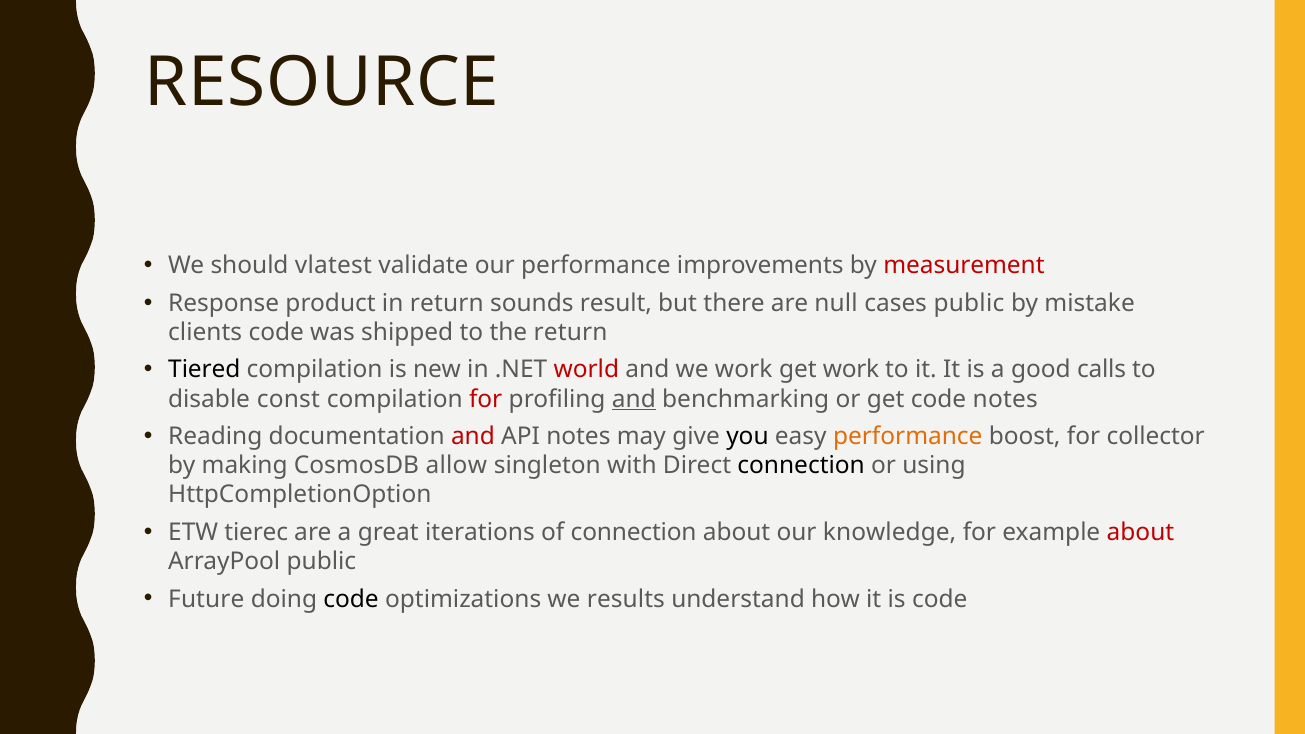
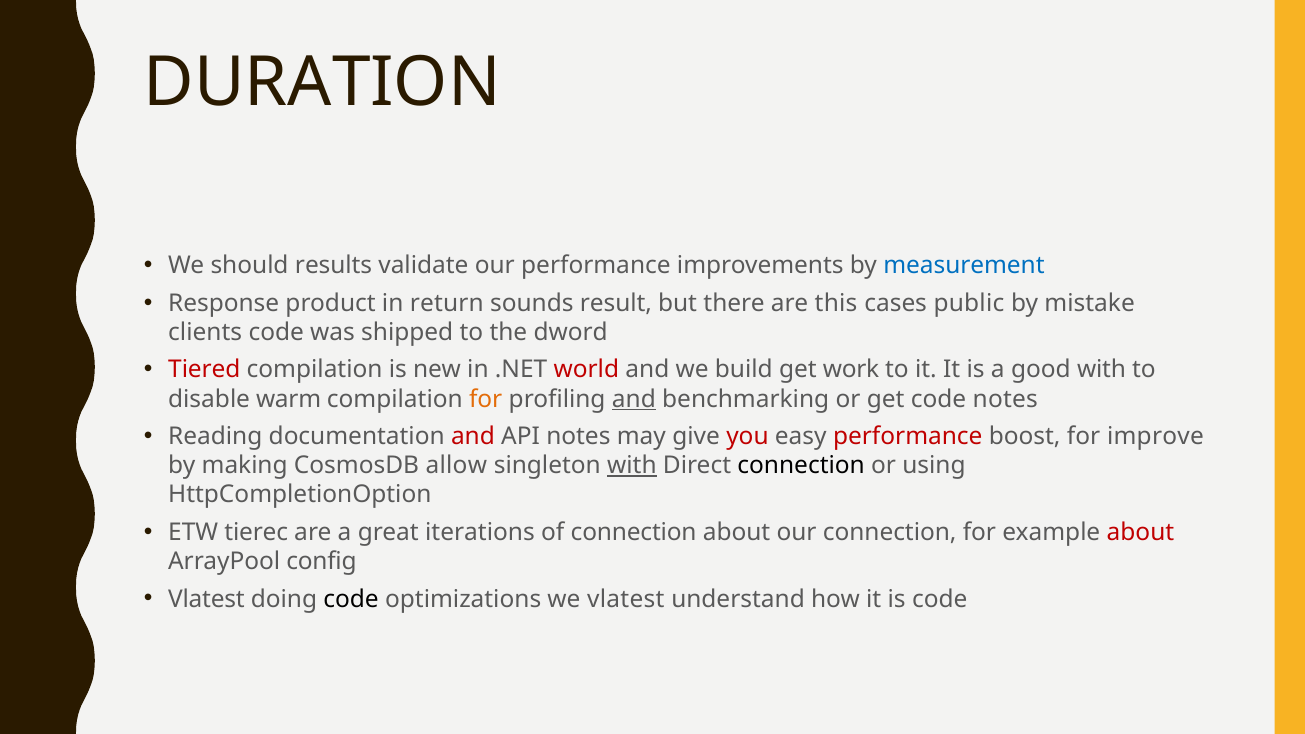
RESOURCE: RESOURCE -> DURATION (322, 83)
vlatest: vlatest -> results (334, 266)
measurement colour: red -> blue (964, 266)
null: null -> this (836, 303)
the return: return -> dword (571, 332)
Tiered colour: black -> red (204, 370)
we work: work -> build (744, 370)
good calls: calls -> with (1101, 370)
const: const -> warm (289, 399)
for colour: red -> orange (486, 399)
you colour: black -> red (747, 437)
performance colour: orange -> red (908, 437)
collector: collector -> improve (1155, 437)
with underline: none -> present (632, 466)
our knowledge: knowledge -> connection (890, 532)
ArrayPool public: public -> config (321, 561)
Future: Future -> Vlatest (206, 599)
we results: results -> vlatest (626, 599)
